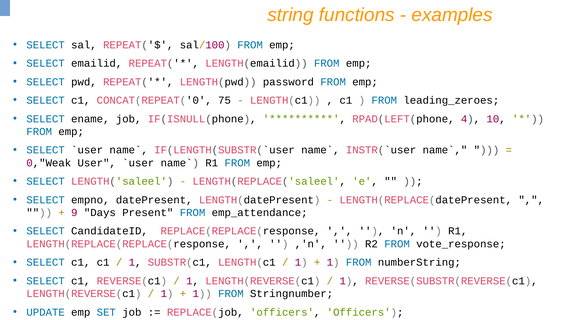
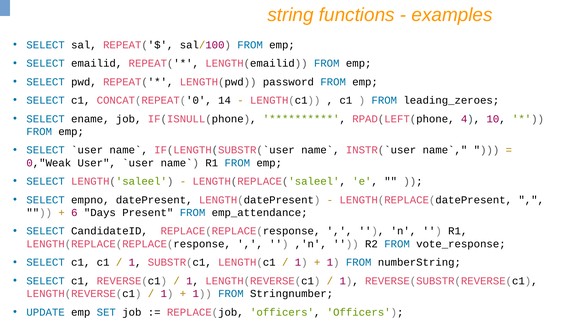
75: 75 -> 14 (225, 100)
9: 9 -> 6 (74, 212)
